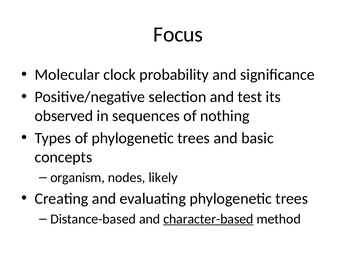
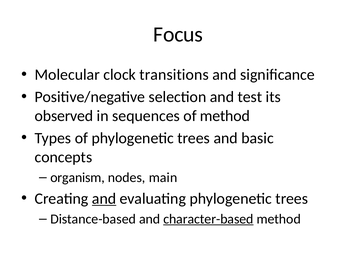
probability: probability -> transitions (174, 75)
of nothing: nothing -> method (225, 116)
likely: likely -> main (163, 177)
and underline: none -> present (104, 199)
